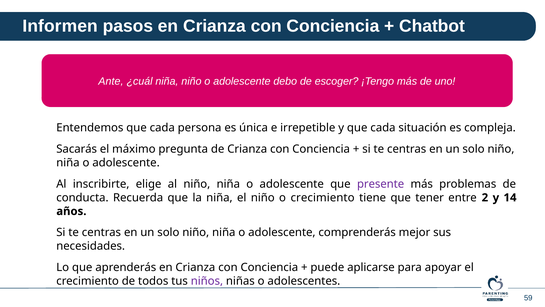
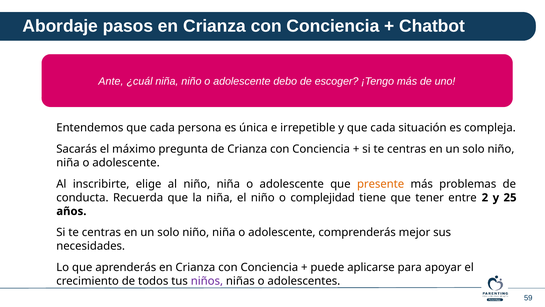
Informen: Informen -> Abordaje (60, 26)
presente colour: purple -> orange (381, 184)
o crecimiento: crecimiento -> complejidad (323, 197)
14: 14 -> 25 (510, 197)
